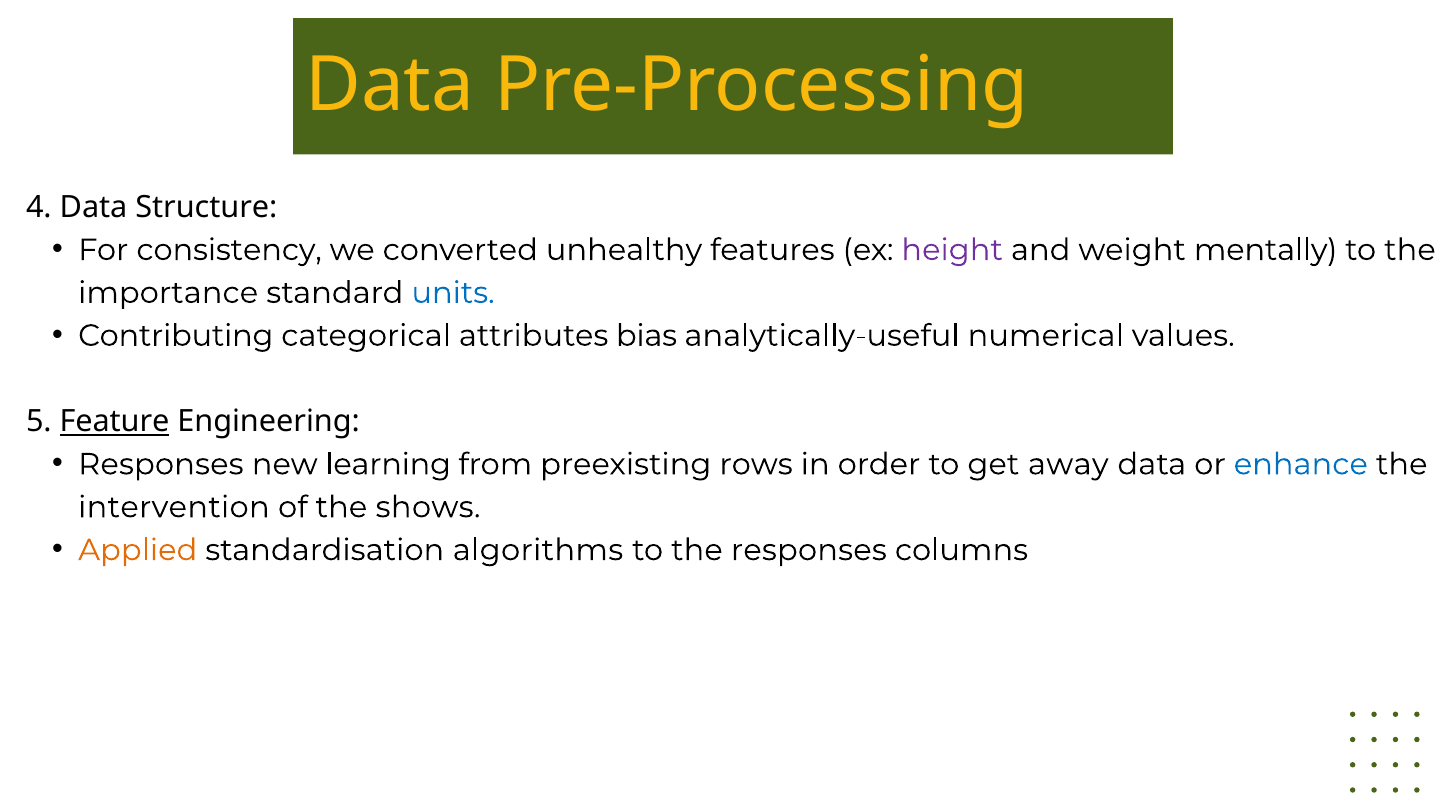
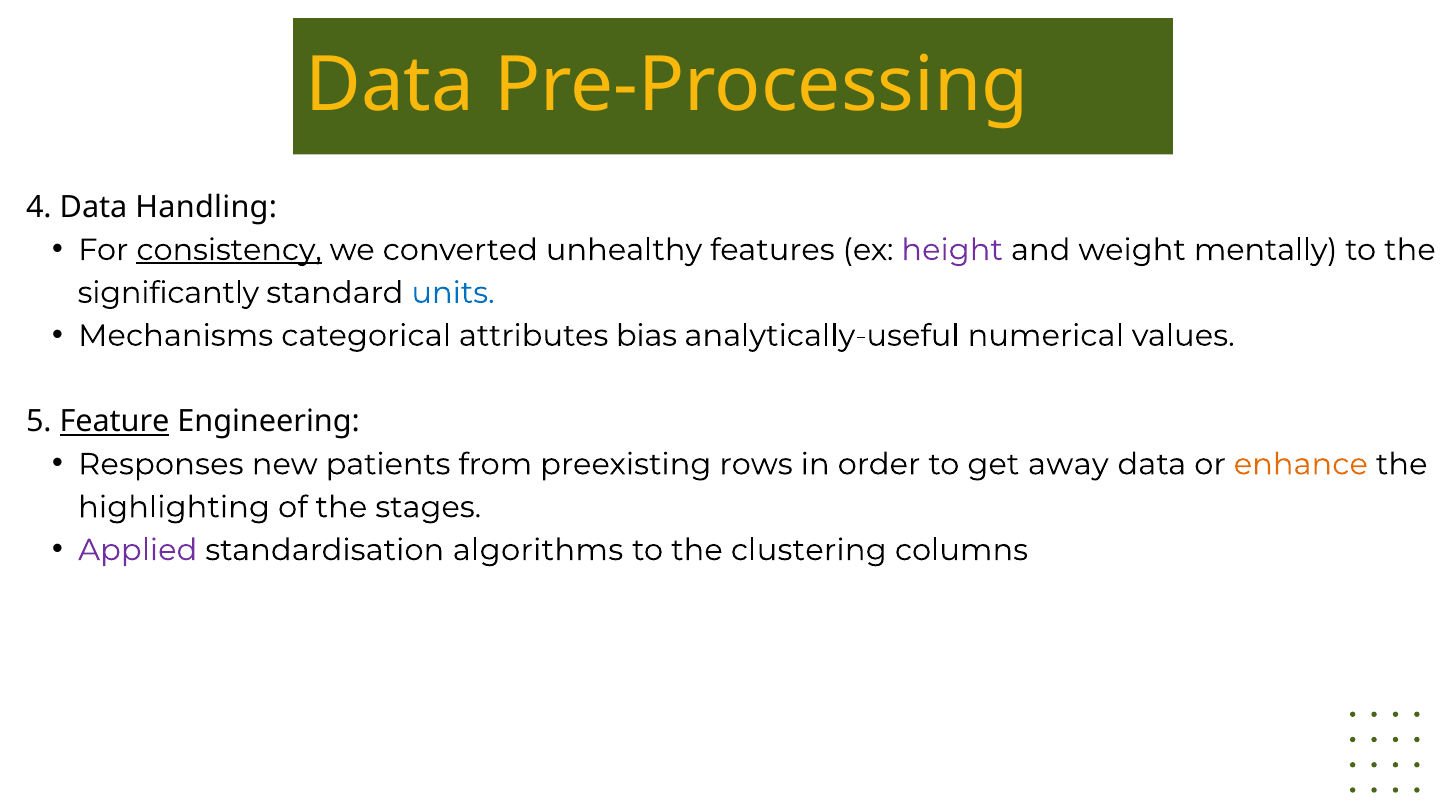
Structure: Structure -> Handling (206, 207)
consistency underline: none -> present (229, 250)
importance: importance -> significantly (168, 293)
Contributing: Contributing -> Mechanisms (176, 336)
learning: learning -> patients (388, 464)
enhance colour: blue -> orange (1301, 464)
intervention: intervention -> highlighting (174, 507)
shows: shows -> stages (428, 507)
Applied colour: orange -> purple (138, 550)
the responses: responses -> clustering (809, 550)
